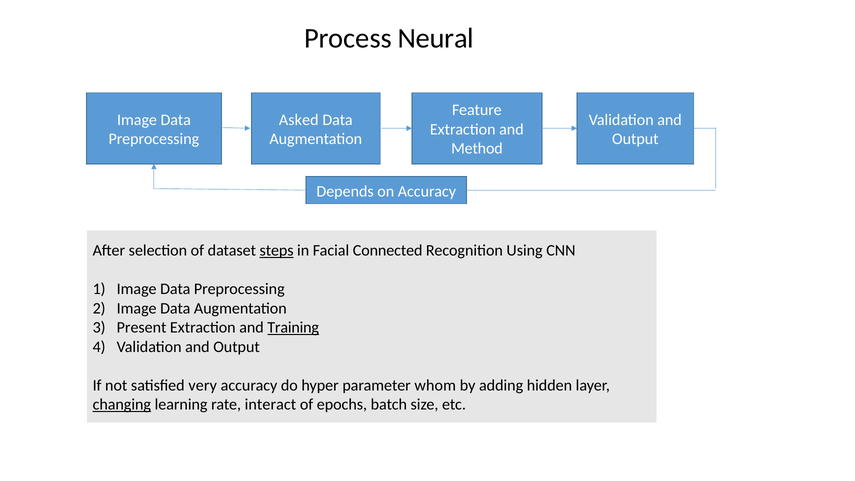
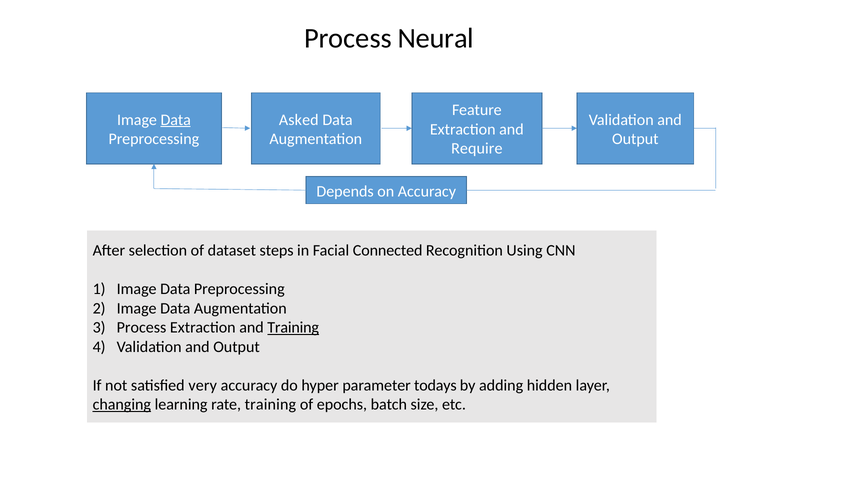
Data underline: none -> present (176, 120)
Method: Method -> Require (477, 149)
steps underline: present -> none (277, 251)
Present: Present -> Process (142, 328)
whom: whom -> todays (435, 385)
rate interact: interact -> training (270, 405)
